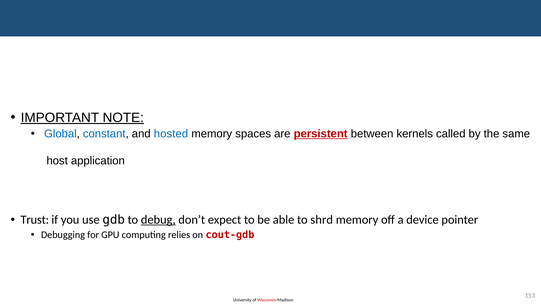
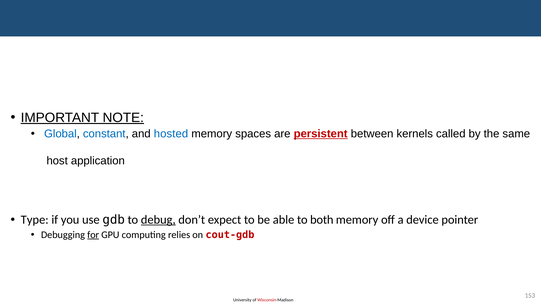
Trust: Trust -> Type (35, 220)
shrd: shrd -> both (322, 220)
for underline: none -> present (93, 235)
